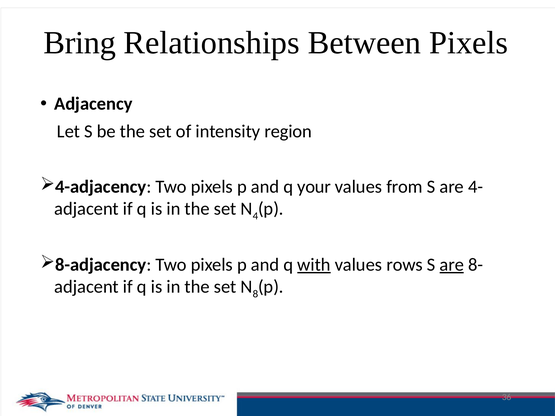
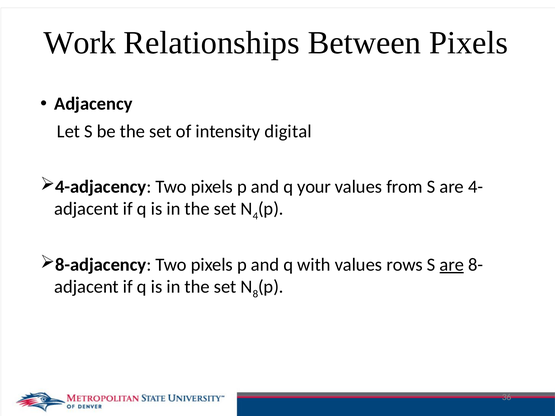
Bring: Bring -> Work (80, 43)
region: region -> digital (288, 131)
with underline: present -> none (314, 265)
